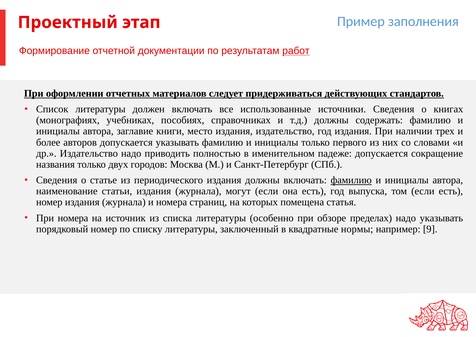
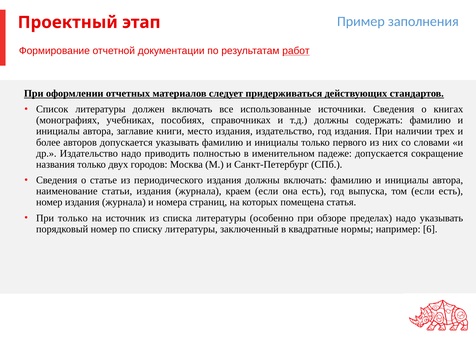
фамилию underline: present -> none (351, 180)
могут: могут -> краем (238, 191)
При номера: номера -> только (73, 218)
9: 9 -> 6 (430, 229)
